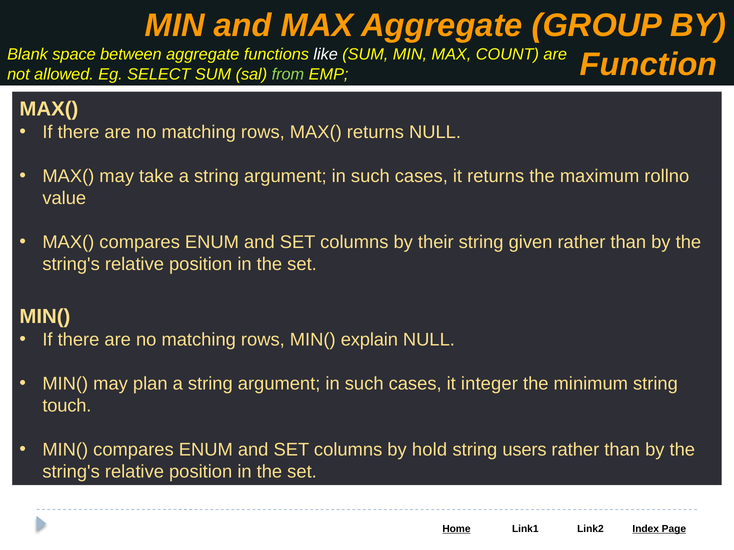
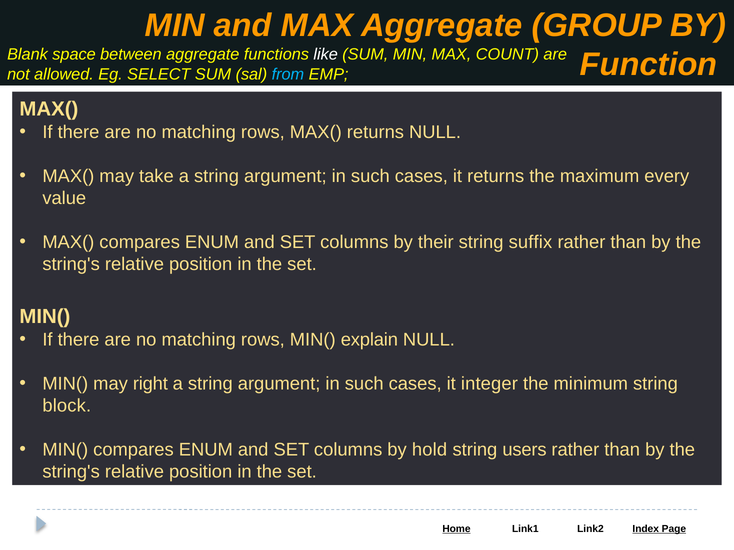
from colour: light green -> light blue (288, 74)
rollno: rollno -> every (667, 176)
given: given -> suffix (530, 242)
plan: plan -> right (150, 384)
touch: touch -> block (67, 406)
